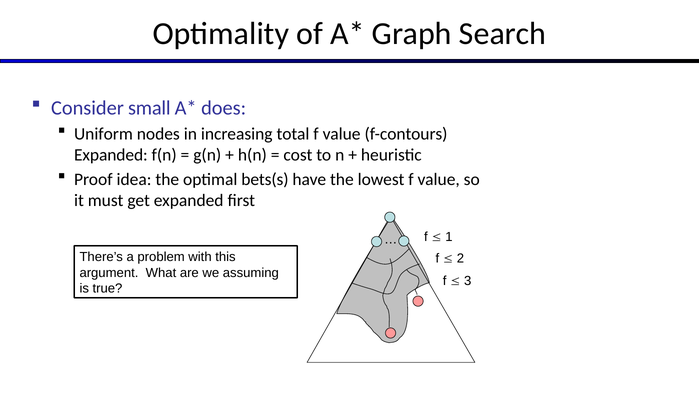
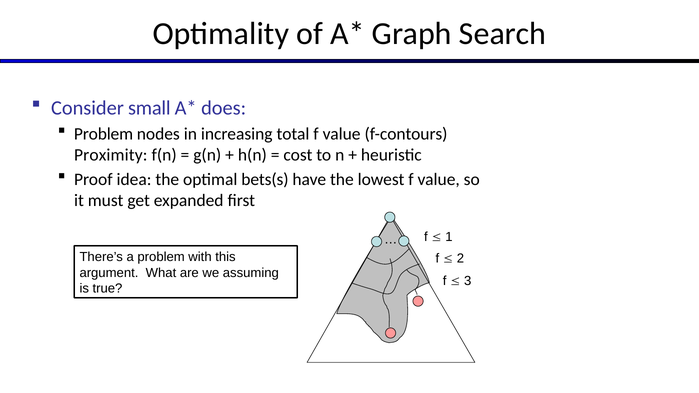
Uniform: Uniform -> Problem (104, 134)
Expanded: Expanded -> Proximity (111, 155)
